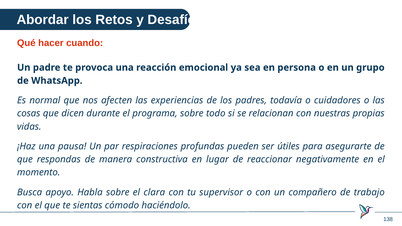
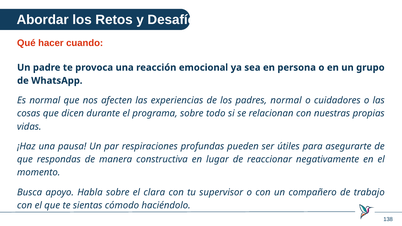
padres todavía: todavía -> normal (286, 100)
